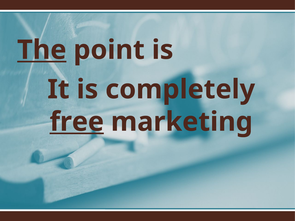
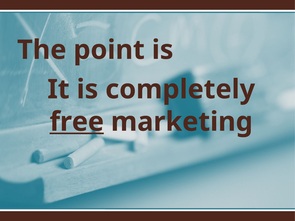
The underline: present -> none (42, 50)
